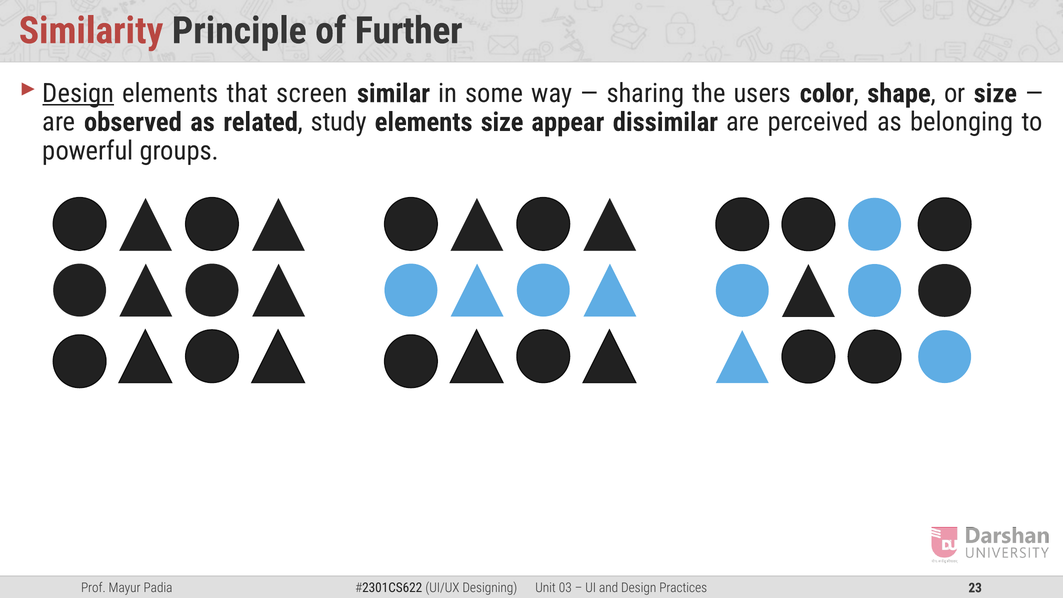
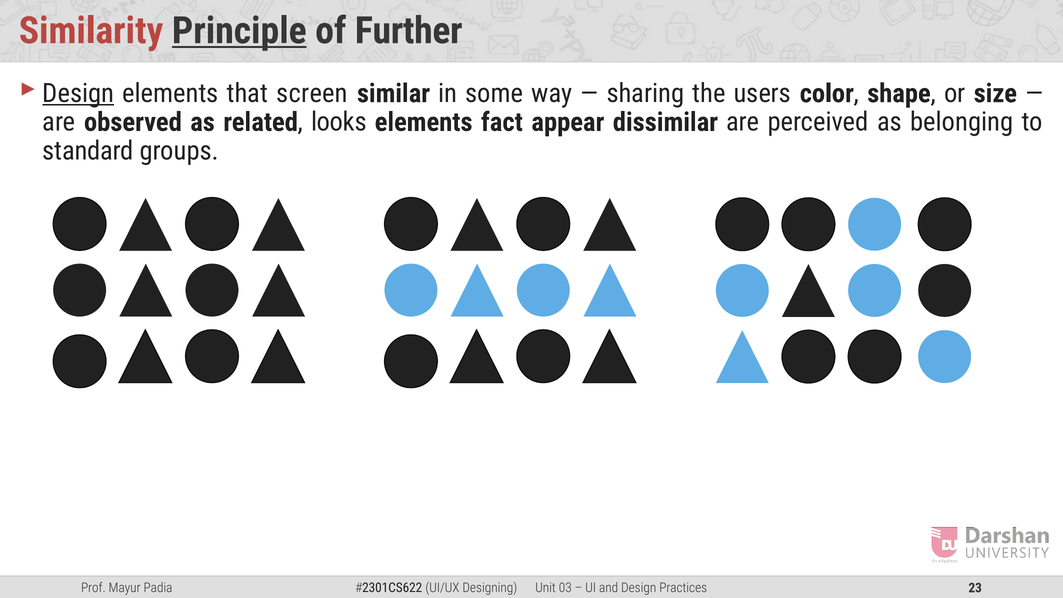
Principle underline: none -> present (239, 31)
study: study -> looks (339, 122)
elements size: size -> fact (502, 122)
powerful: powerful -> standard (88, 151)
